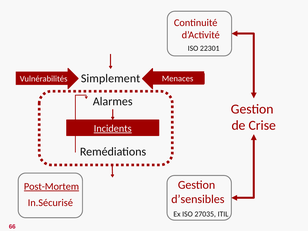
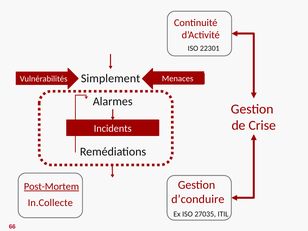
Incidents underline: present -> none (113, 128)
d’sensibles: d’sensibles -> d’conduire (198, 199)
In.Sécurisé: In.Sécurisé -> In.Collecte (50, 203)
